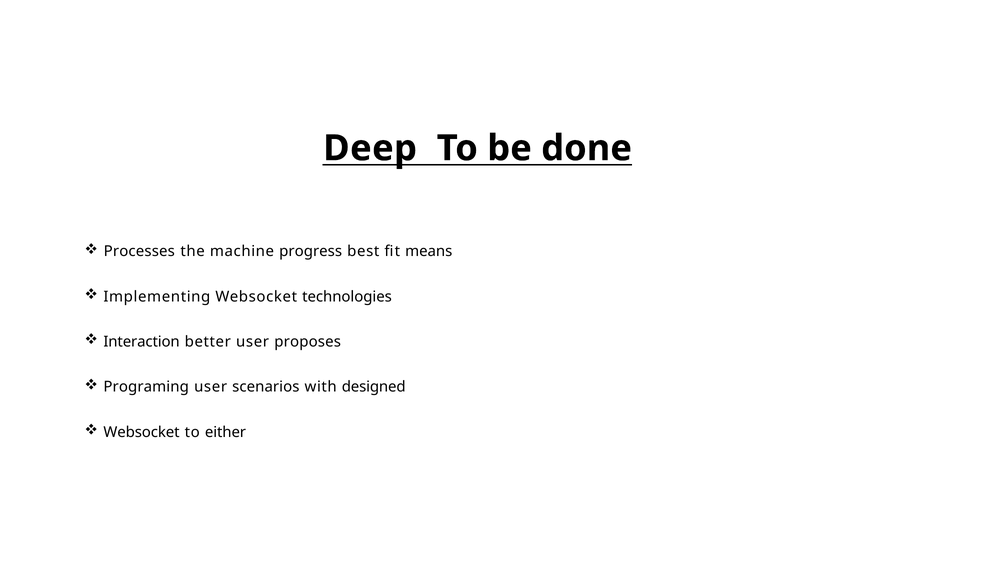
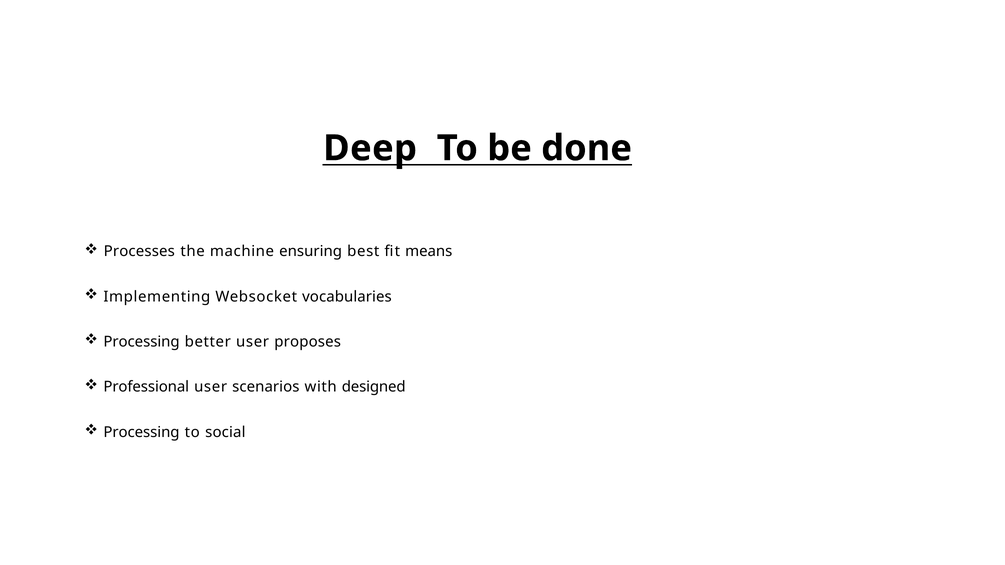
progress: progress -> ensuring (311, 252)
technologies: technologies -> vocabularies (347, 297)
Interaction: Interaction -> Processing (142, 342)
Programing: Programing -> Professional (146, 387)
Websocket: Websocket -> Processing (141, 432)
either: either -> social (225, 432)
